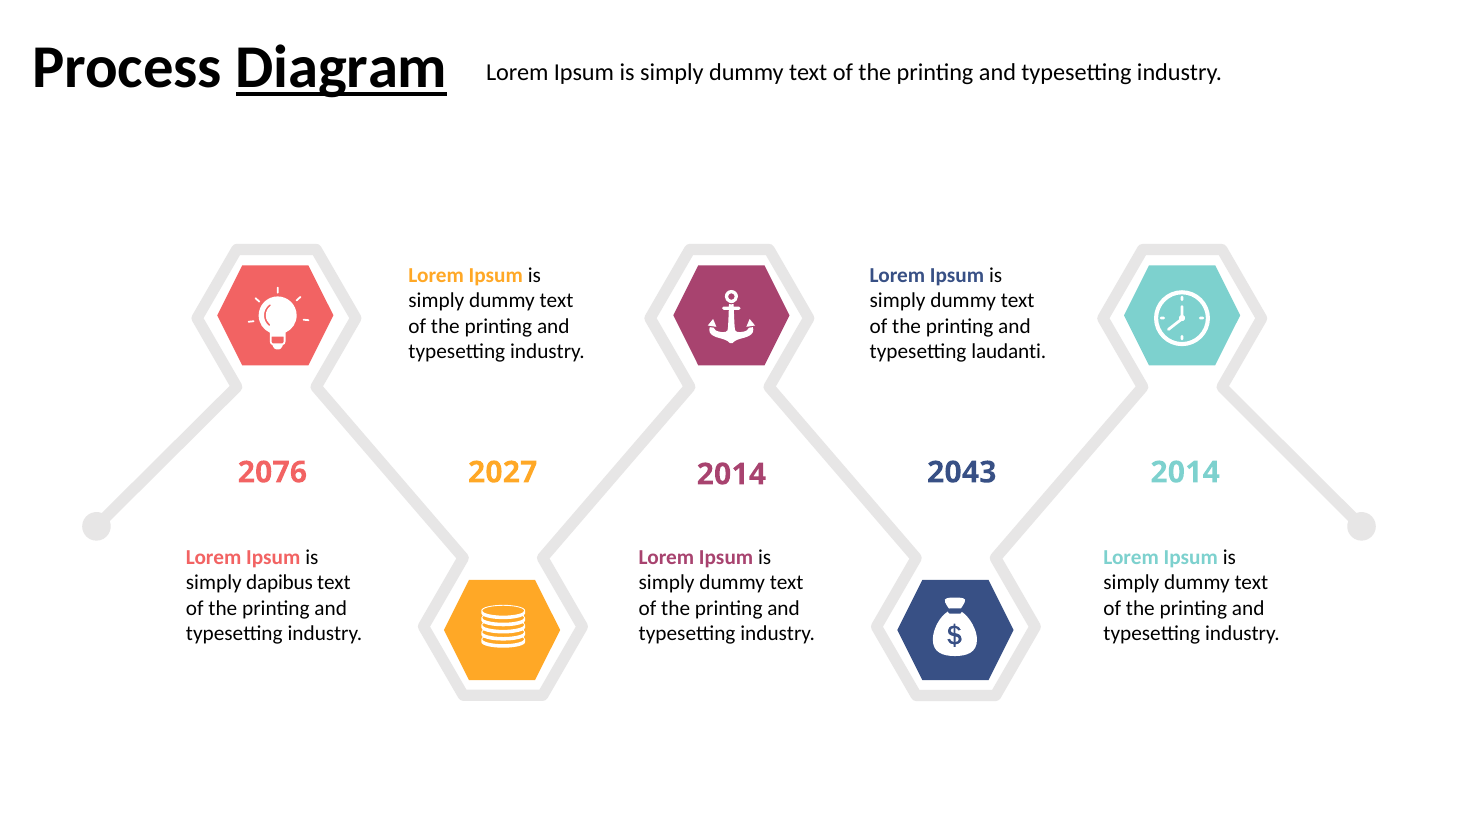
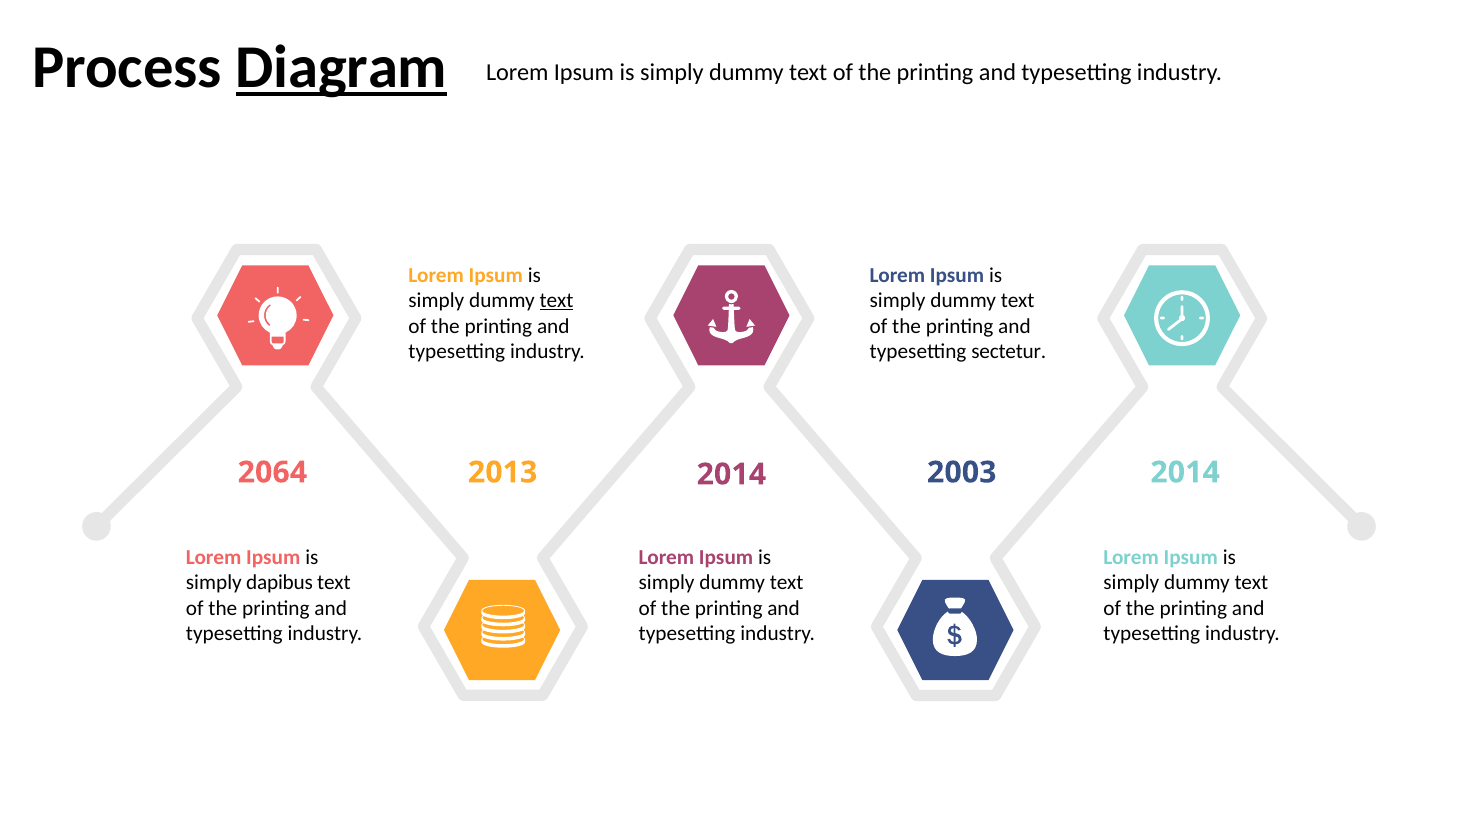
text underline: none -> present (556, 301)
laudanti: laudanti -> sectetur (1009, 352)
2076: 2076 -> 2064 (272, 472)
2027: 2027 -> 2013 (503, 472)
2043: 2043 -> 2003 (962, 472)
